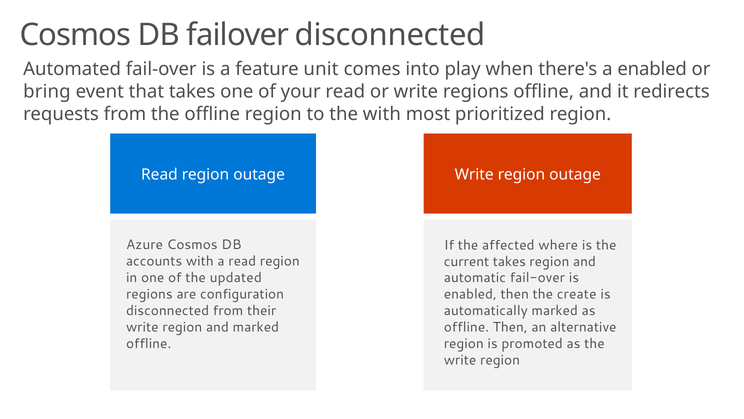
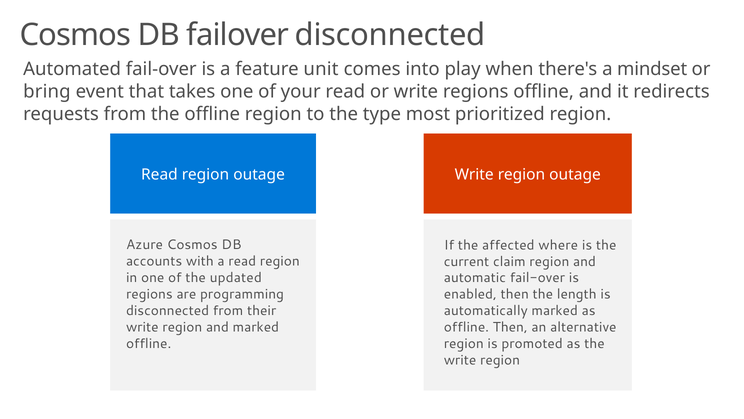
a enabled: enabled -> mindset (652, 69)
the with: with -> type (382, 114)
current takes: takes -> claim (509, 261)
configuration: configuration -> programming (242, 294)
create: create -> length (577, 294)
